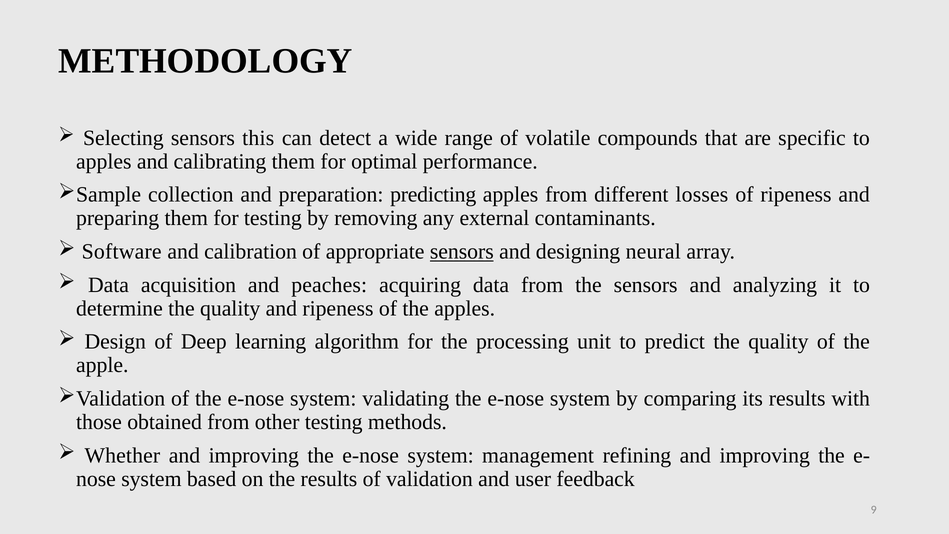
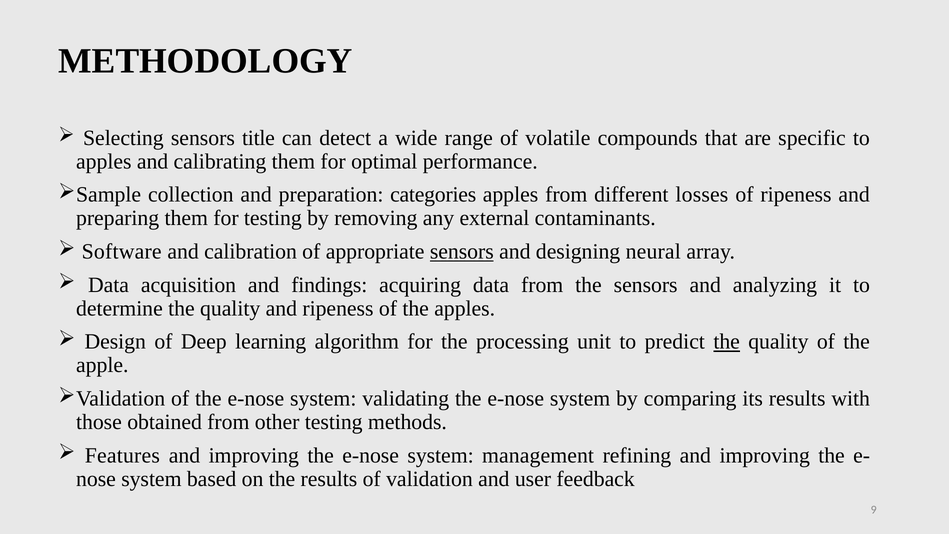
this: this -> title (258, 138)
predicting: predicting -> categories (433, 195)
peaches: peaches -> findings (329, 285)
the underline: none -> present (727, 342)
Whether: Whether -> Features (122, 455)
